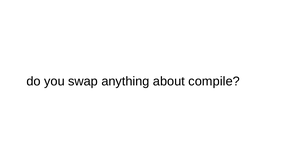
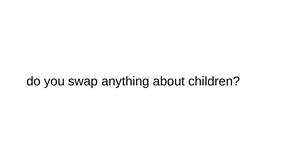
compile: compile -> children (214, 81)
